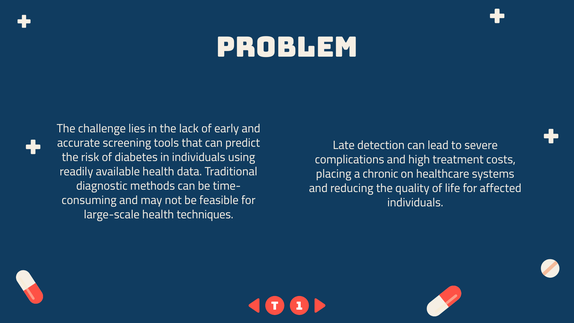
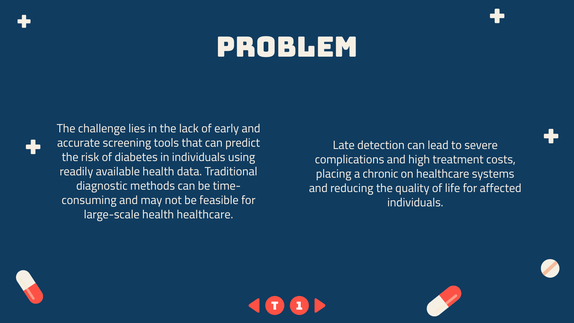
health techniques: techniques -> healthcare (205, 215)
